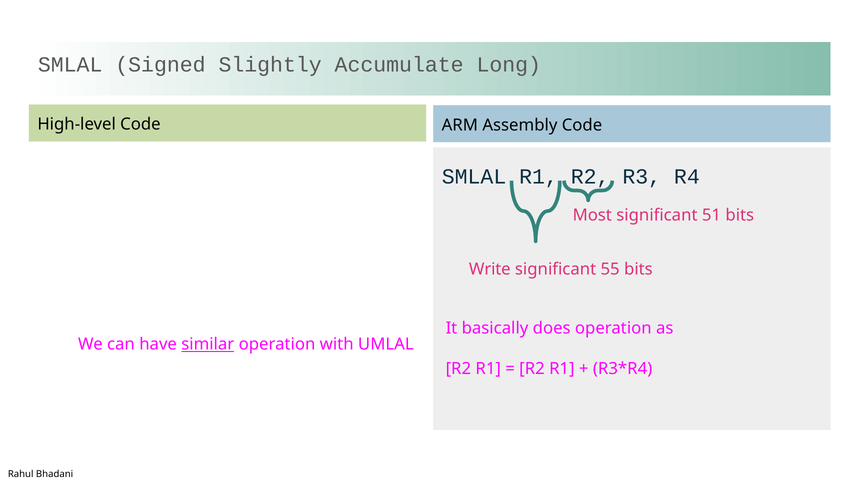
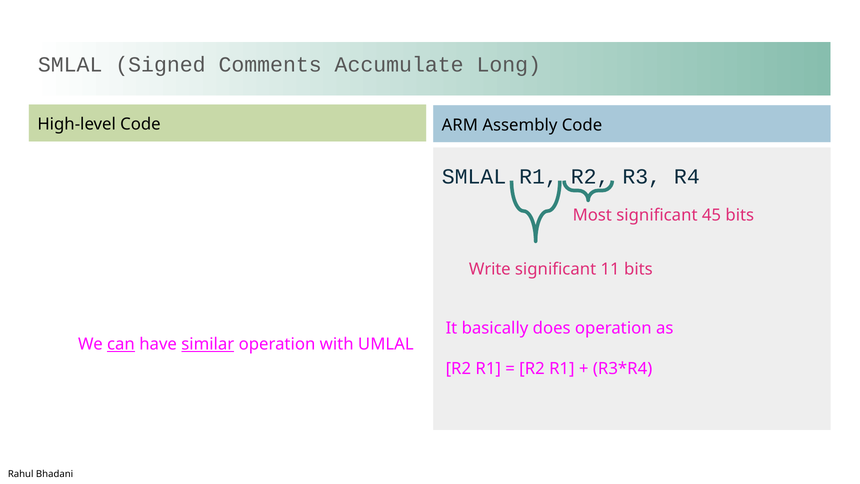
Slightly: Slightly -> Comments (270, 65)
51: 51 -> 45 (712, 215)
55: 55 -> 11 (610, 269)
can underline: none -> present (121, 344)
